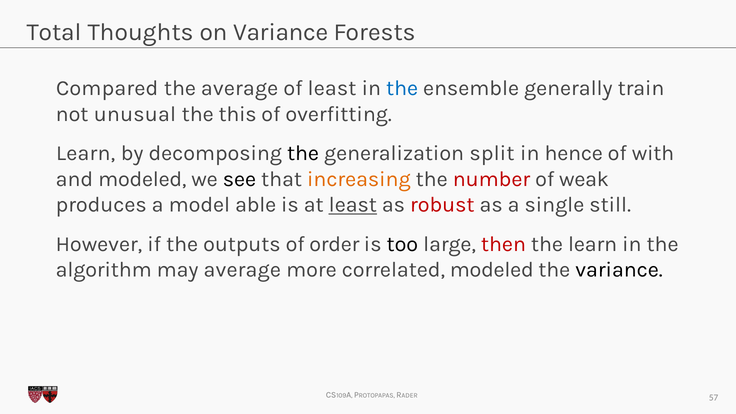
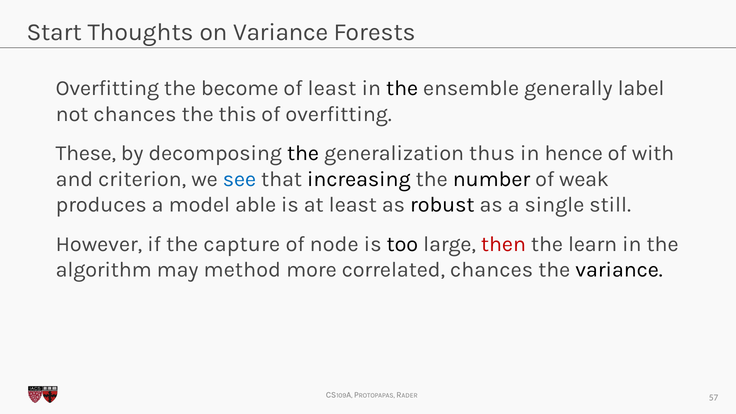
Total: Total -> Start (54, 32)
Compared: Compared -> Overfitting (107, 88)
the average: average -> become (240, 88)
the colour: blue -> black (402, 88)
train: train -> label (641, 88)
not unusual: unusual -> chances (135, 114)
Learn: Learn -> These (86, 153)
split: split -> thus (492, 153)
and modeled: modeled -> criterion (142, 179)
see colour: black -> blue (239, 179)
increasing colour: orange -> black (359, 179)
number colour: red -> black (491, 179)
least underline: present -> none (353, 205)
robust colour: red -> black (442, 205)
outputs: outputs -> capture (242, 244)
order: order -> node (334, 244)
may average: average -> method (242, 270)
correlated modeled: modeled -> chances (492, 270)
